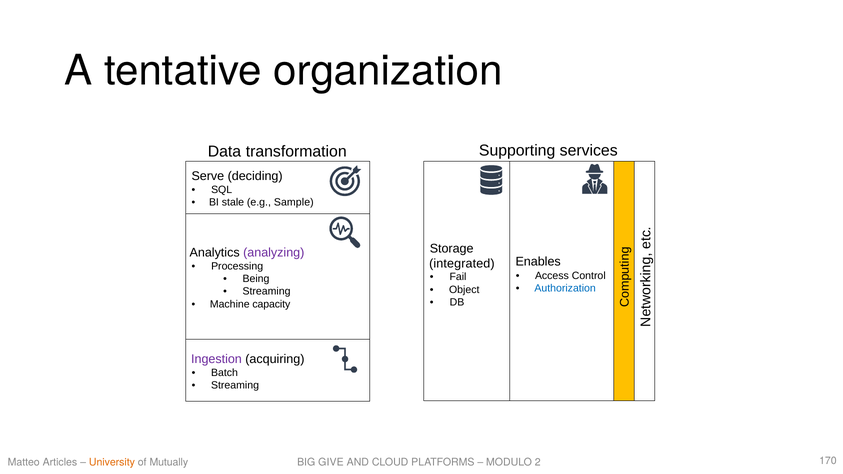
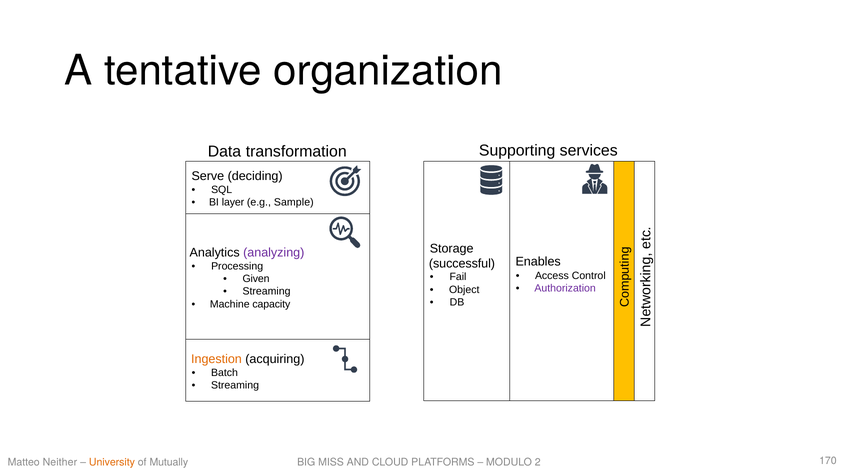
stale: stale -> layer (233, 203)
integrated: integrated -> successful (462, 264)
Being: Being -> Given (256, 279)
Authorization colour: blue -> purple (565, 288)
Ingestion colour: purple -> orange (216, 359)
Articles: Articles -> Neither (60, 462)
GIVE: GIVE -> MISS (331, 462)
